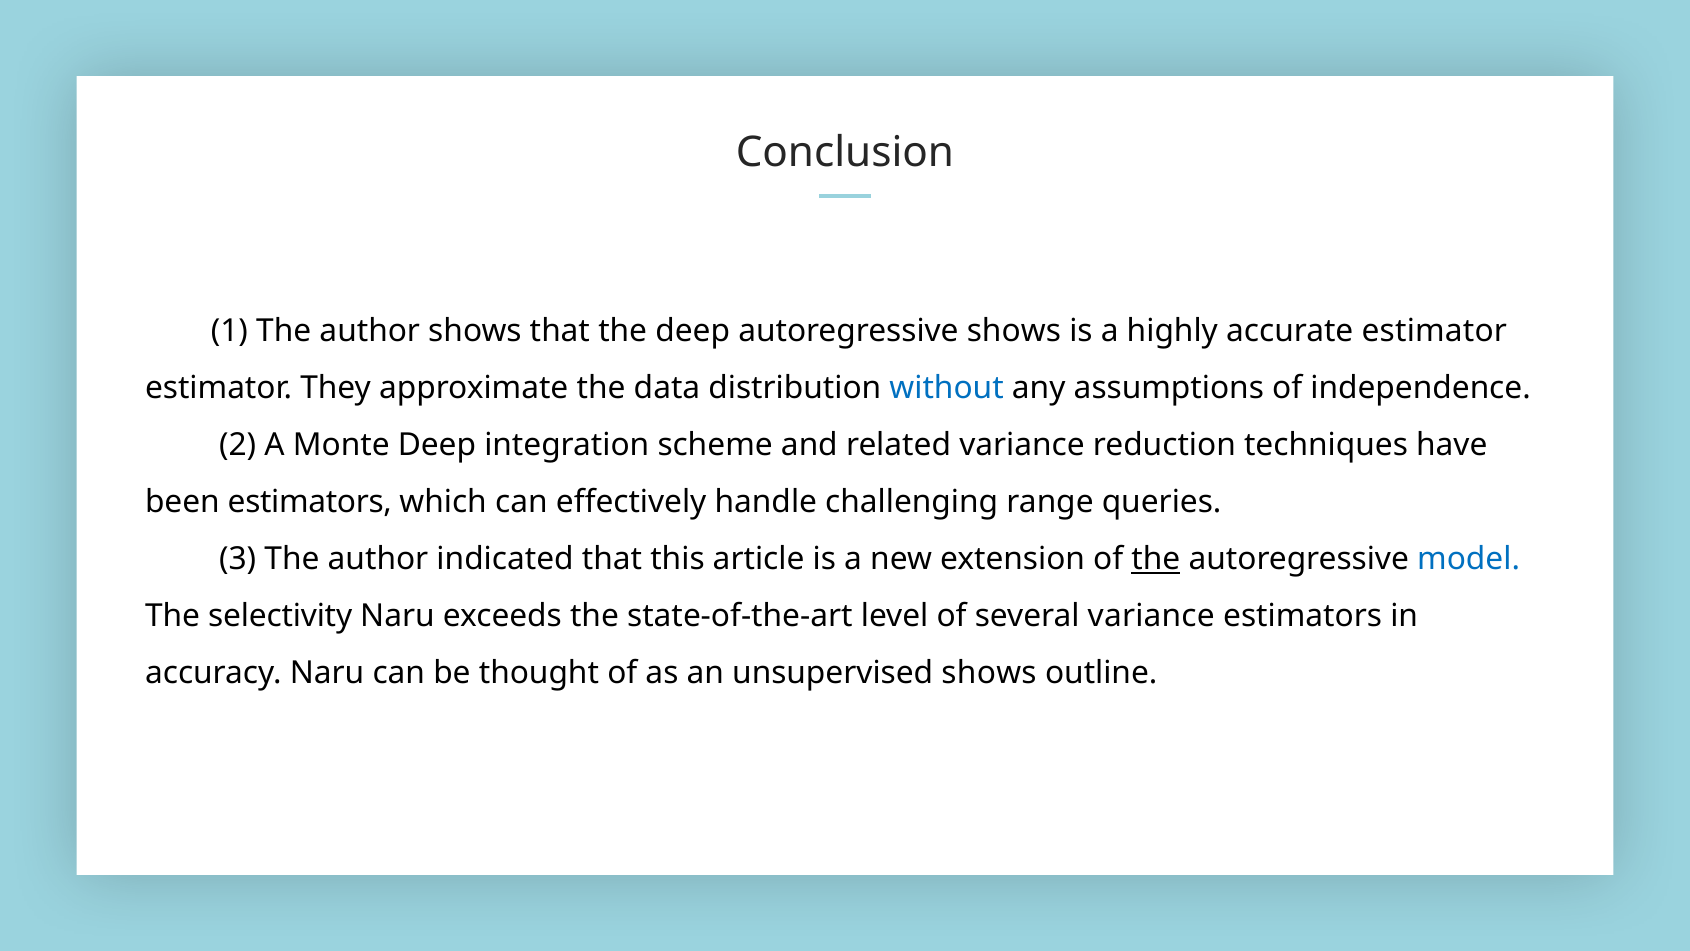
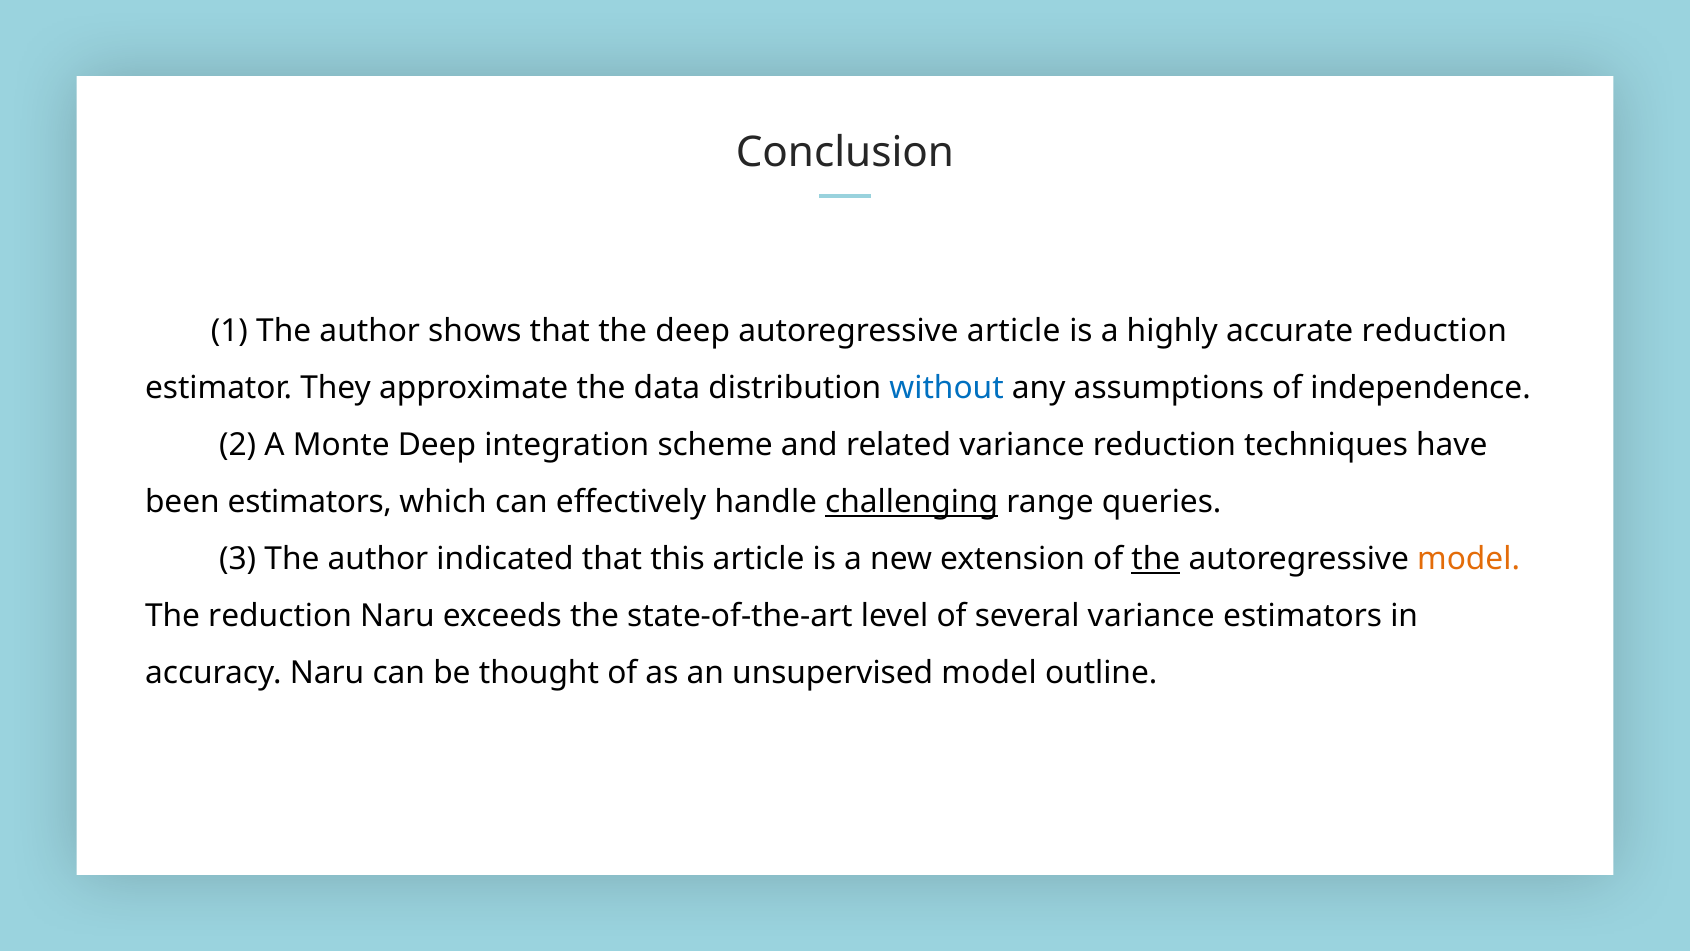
autoregressive shows: shows -> article (1014, 331)
accurate estimator: estimator -> reduction (1434, 331)
challenging underline: none -> present (912, 502)
model colour: blue -> orange (1469, 559)
The selectivity: selectivity -> reduction (280, 616)
unsupervised shows: shows -> model (989, 673)
